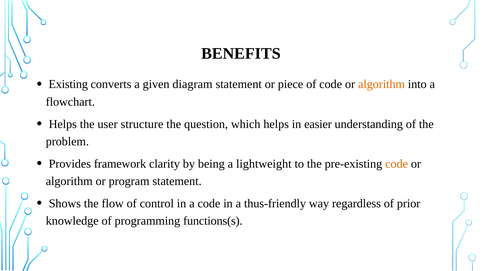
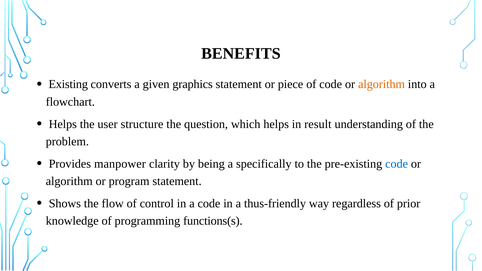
diagram: diagram -> graphics (193, 84)
easier: easier -> result (318, 124)
framework: framework -> manpower (120, 164)
lightweight: lightweight -> specifically (264, 164)
code colour: orange -> blue (397, 164)
